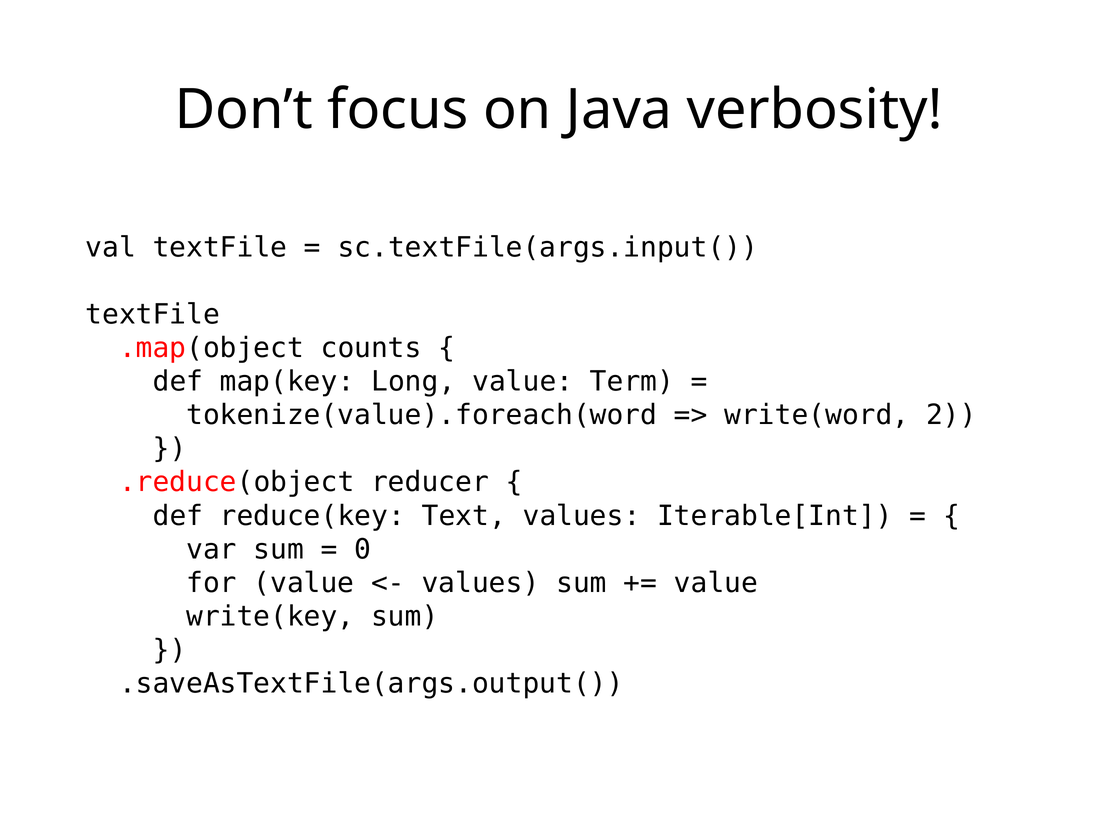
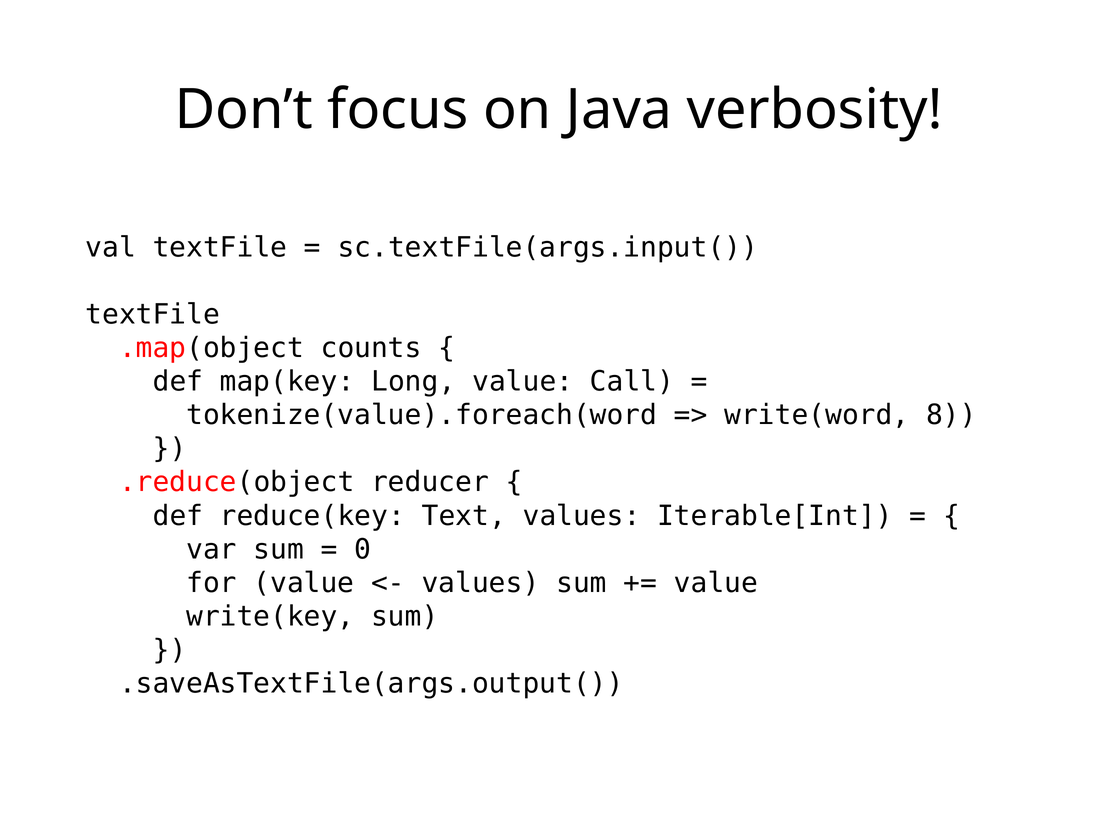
Term: Term -> Call (632, 382)
2: 2 -> 8 (951, 415)
